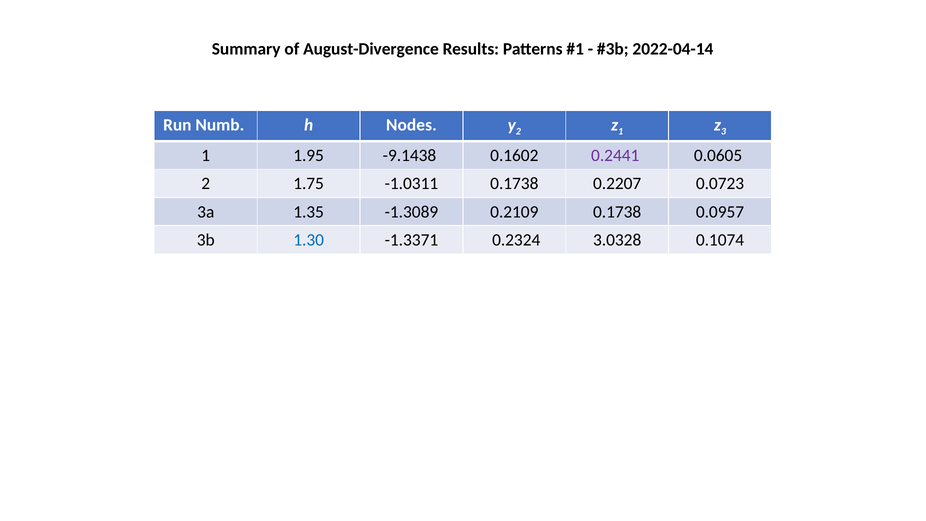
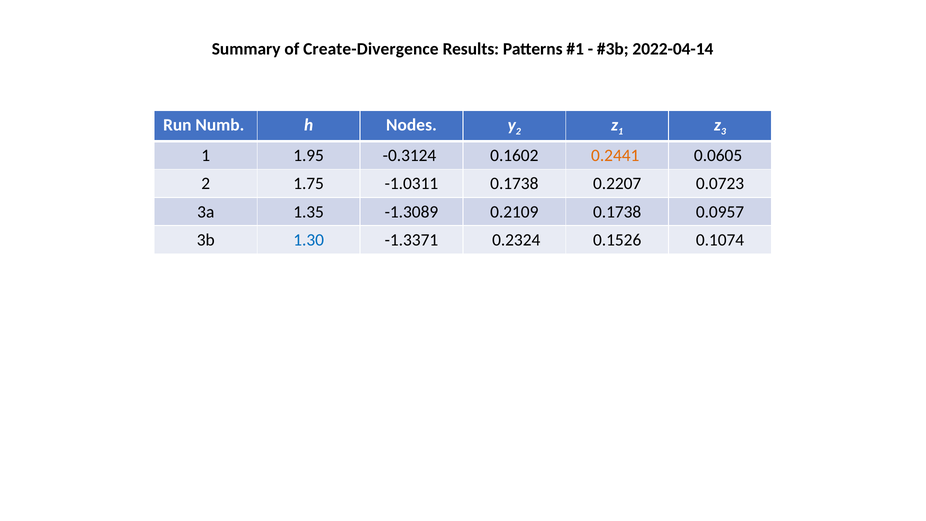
August-Divergence: August-Divergence -> Create-Divergence (371, 49)
-9.1438: -9.1438 -> -0.3124 (409, 155)
0.2441 colour: purple -> orange (615, 155)
3.0328: 3.0328 -> 0.1526 (617, 240)
